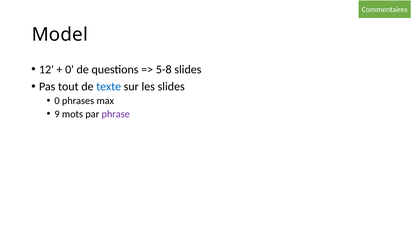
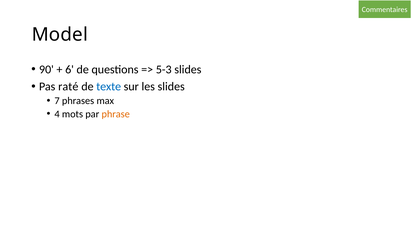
12: 12 -> 90 (46, 69)
0: 0 -> 6 (70, 69)
5-8: 5-8 -> 5-3 (164, 69)
tout: tout -> raté (68, 87)
0: 0 -> 7 (57, 101)
9: 9 -> 4 (57, 114)
phrase colour: purple -> orange (116, 114)
